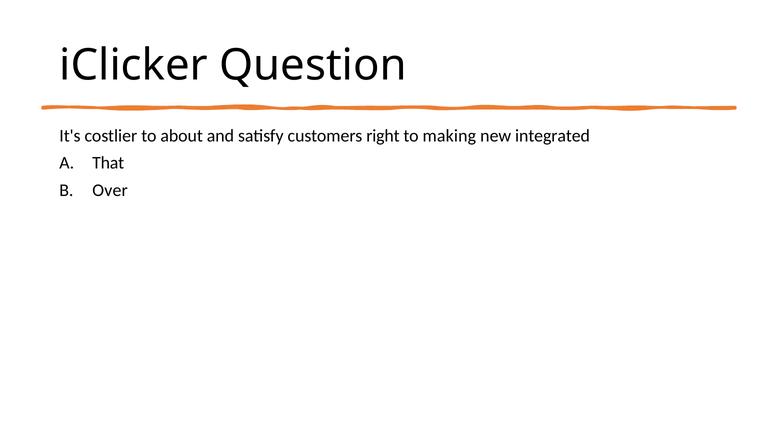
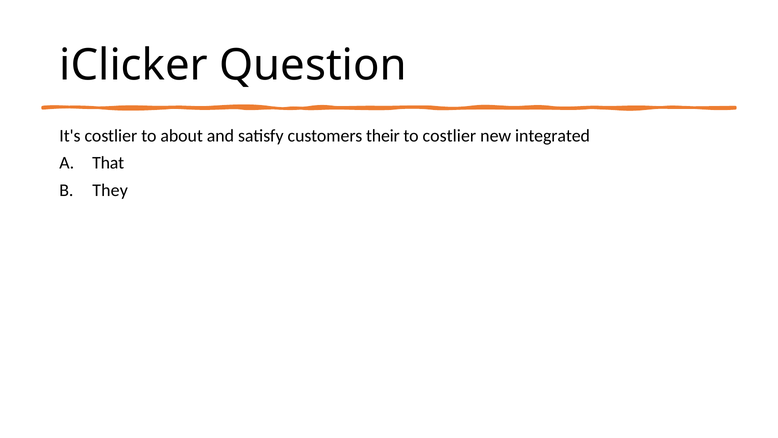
right: right -> their (383, 136)
to making: making -> costlier (449, 136)
Over: Over -> They (110, 190)
